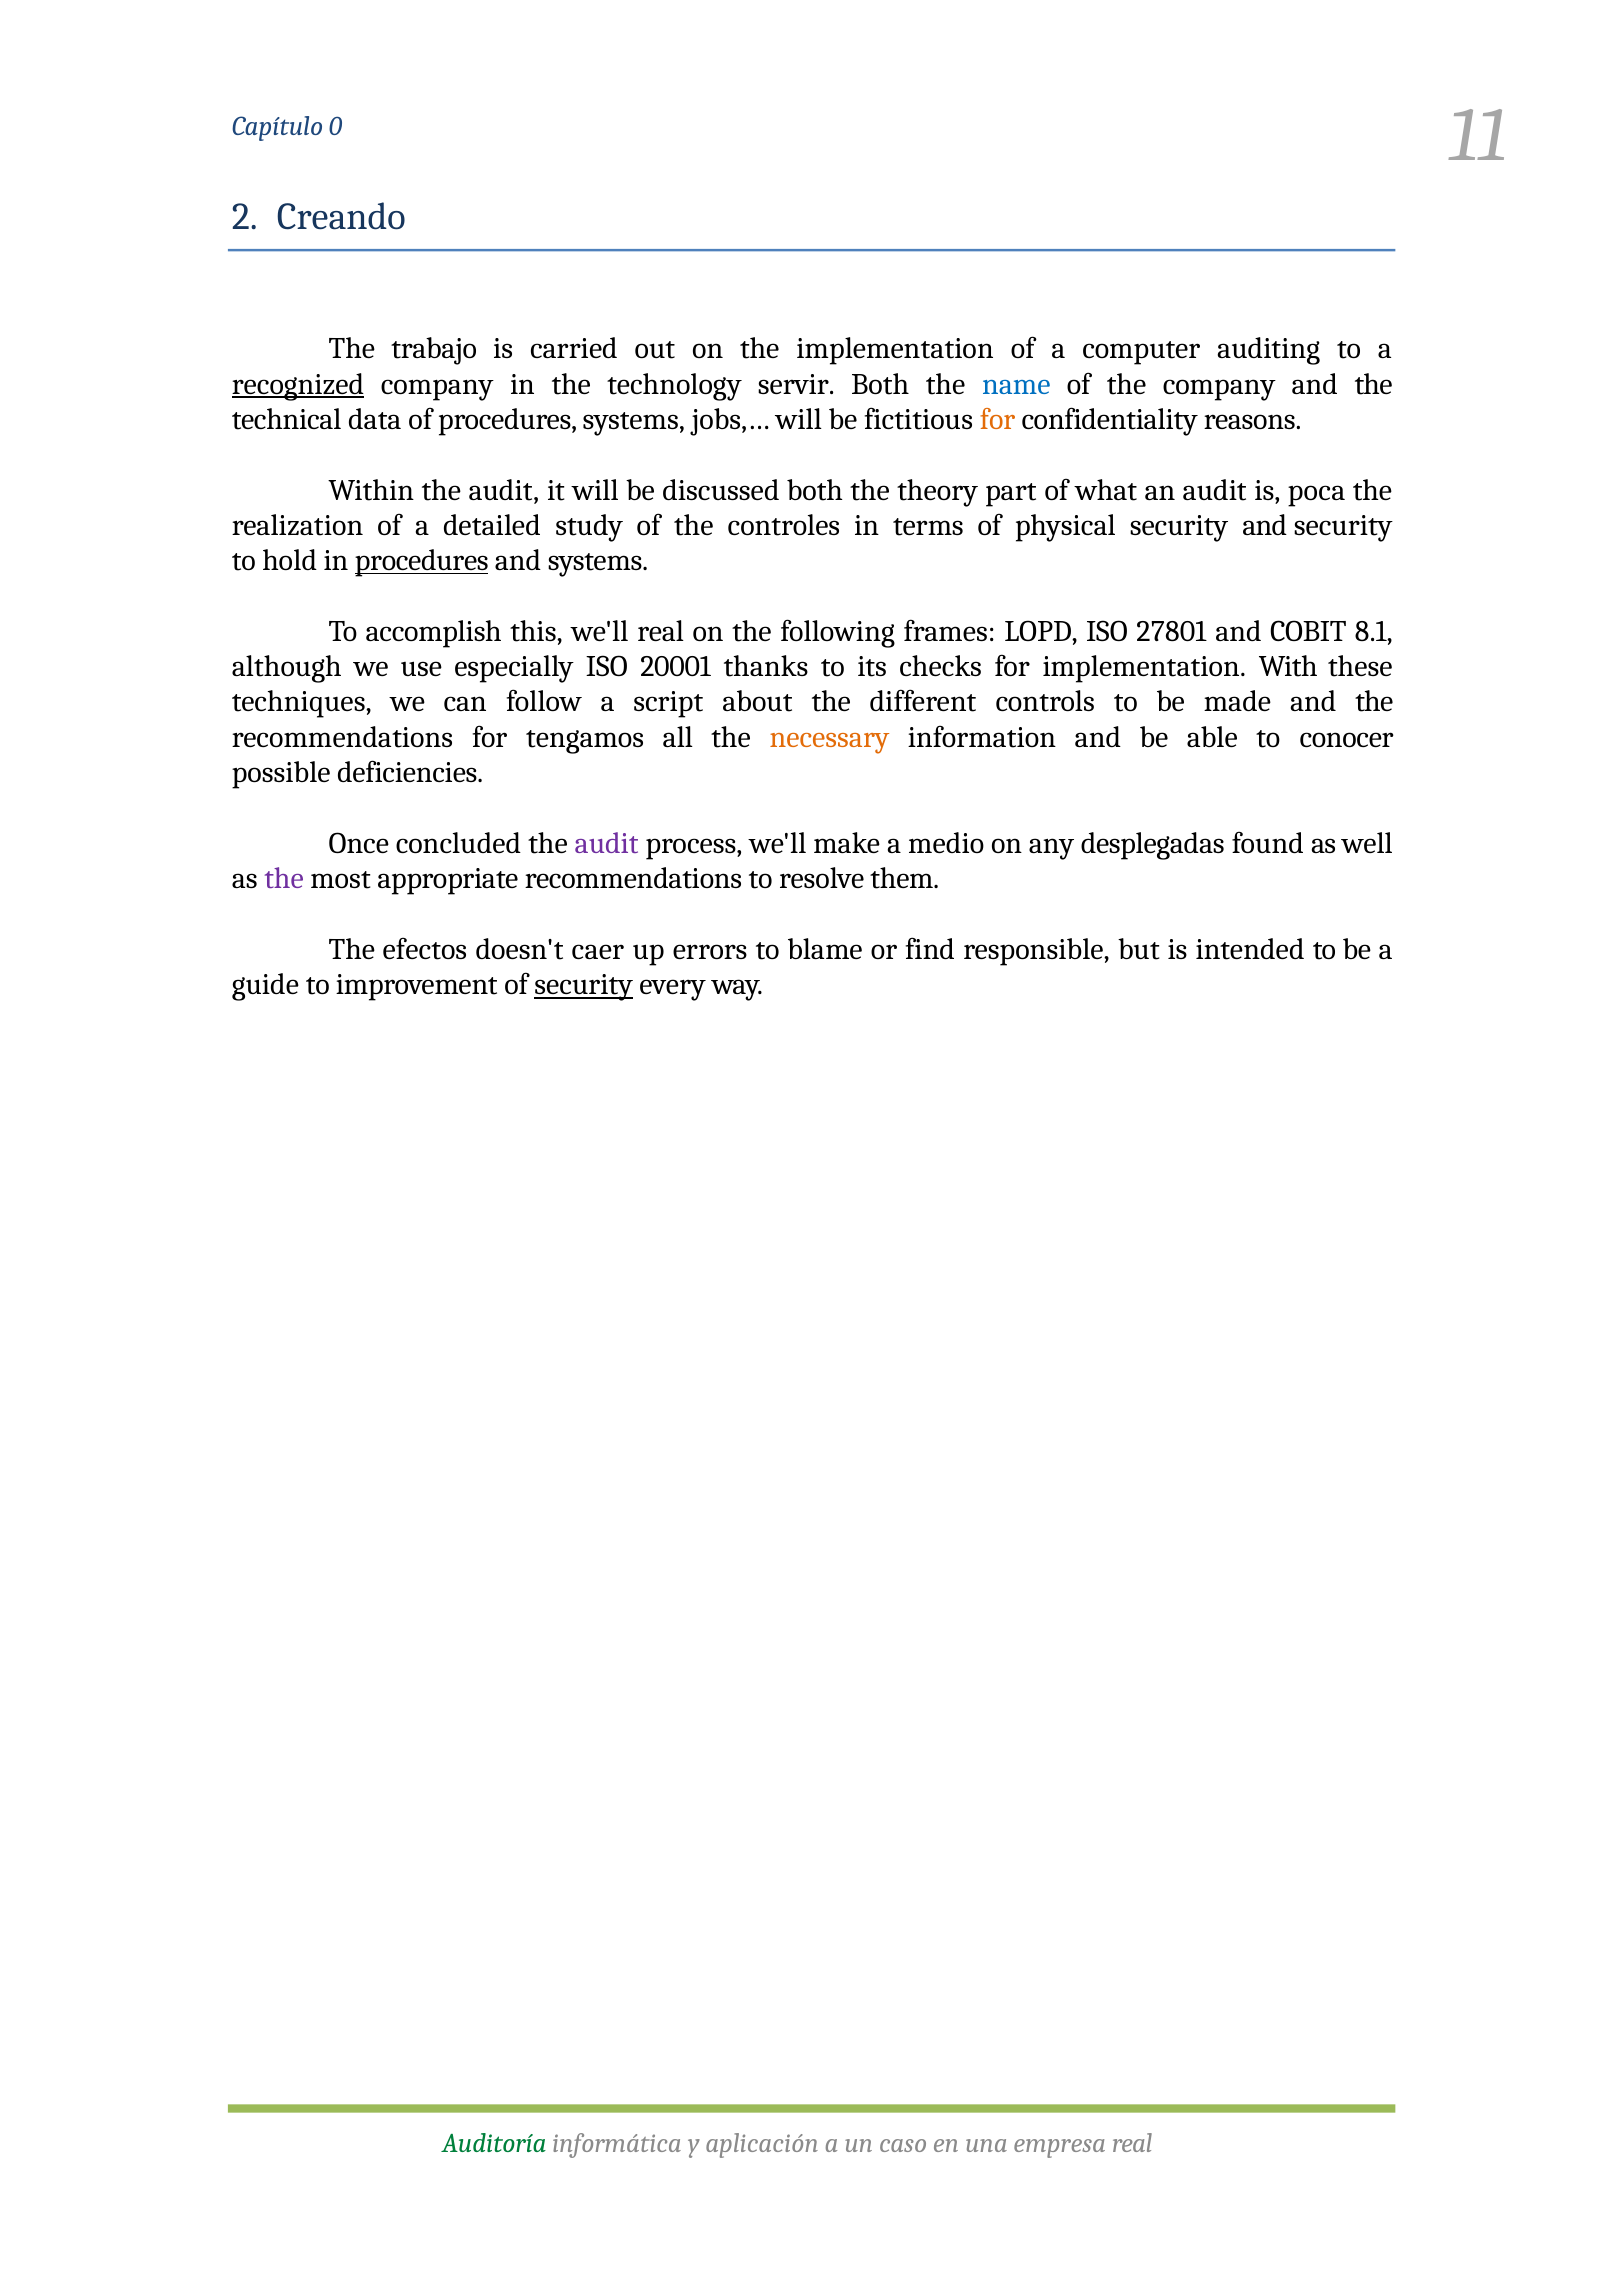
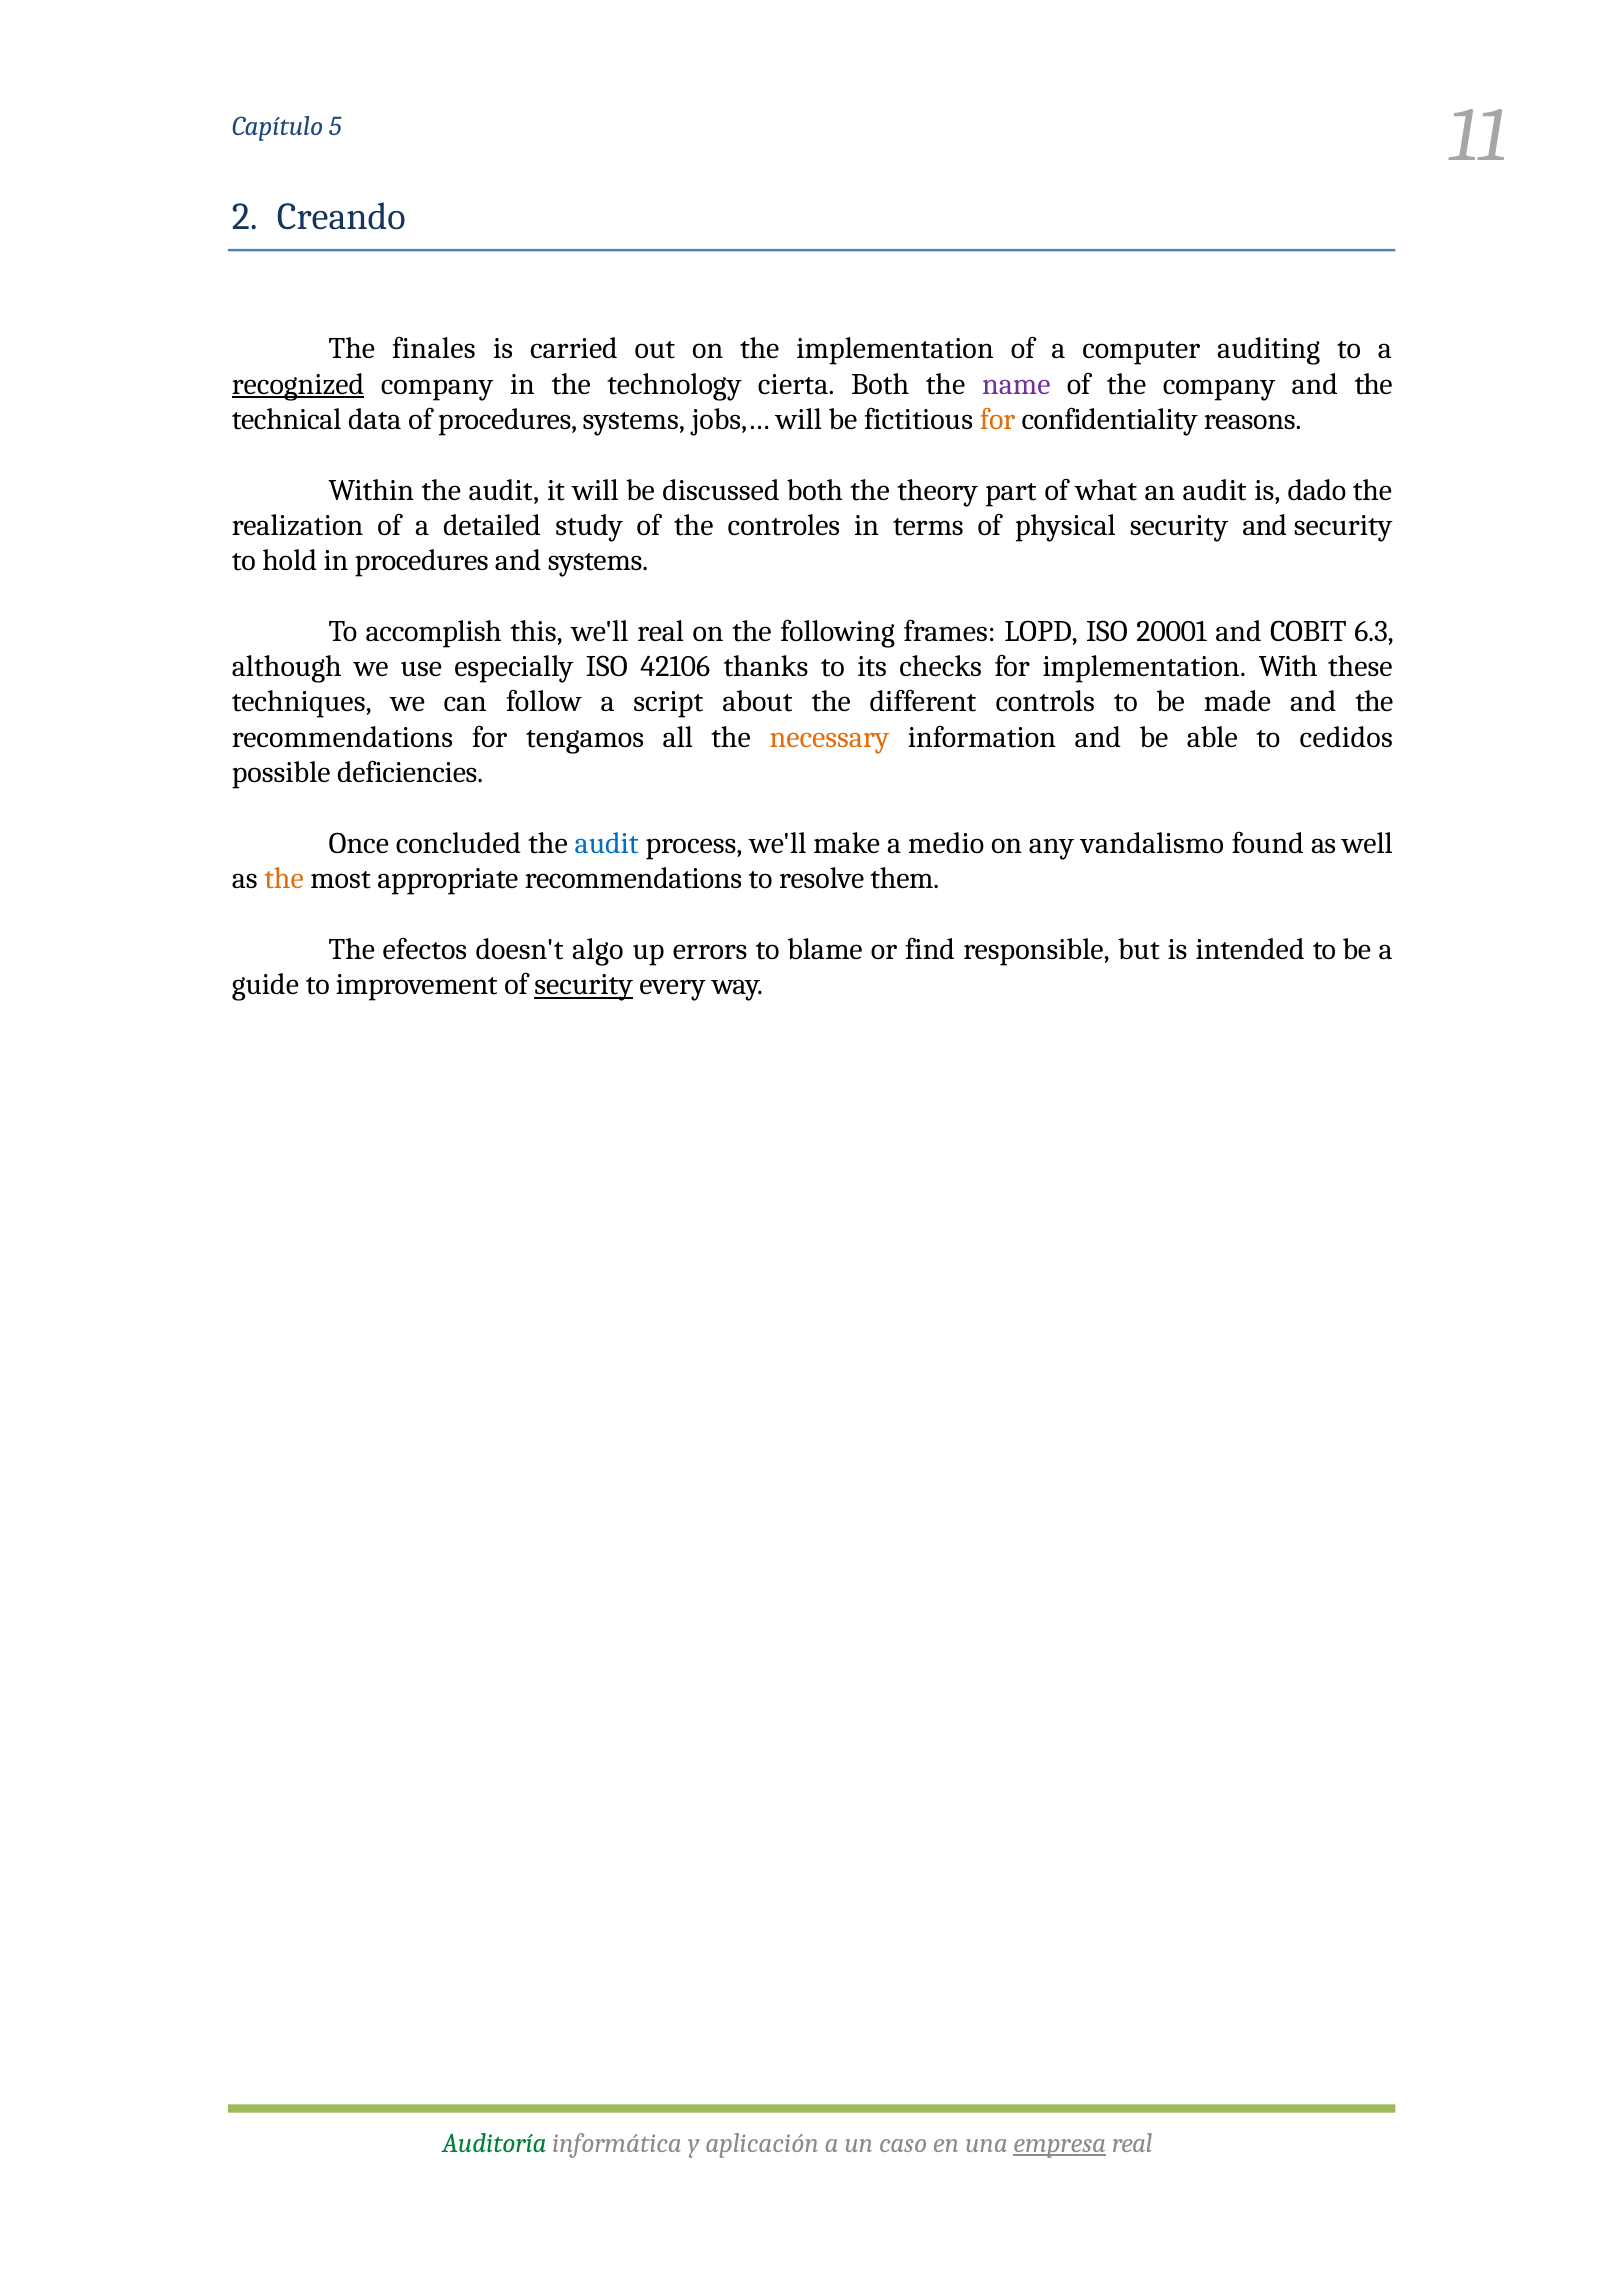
0: 0 -> 5 (335, 126)
trabajo: trabajo -> finales (434, 349)
servir: servir -> cierta (796, 384)
name colour: blue -> purple (1016, 384)
poca: poca -> dado (1317, 490)
procedures underline: present -> none (422, 561)
27801: 27801 -> 20001 (1172, 632)
8.1: 8.1 -> 6.3 (1374, 632)
20001: 20001 -> 42106 (675, 667)
conocer: conocer -> cedidos (1346, 737)
audit colour: purple -> blue (607, 844)
desplegadas: desplegadas -> vandalismo (1152, 844)
the colour: purple -> orange (284, 879)
caer: caer -> algo (598, 950)
empresa underline: none -> present (1060, 2143)
